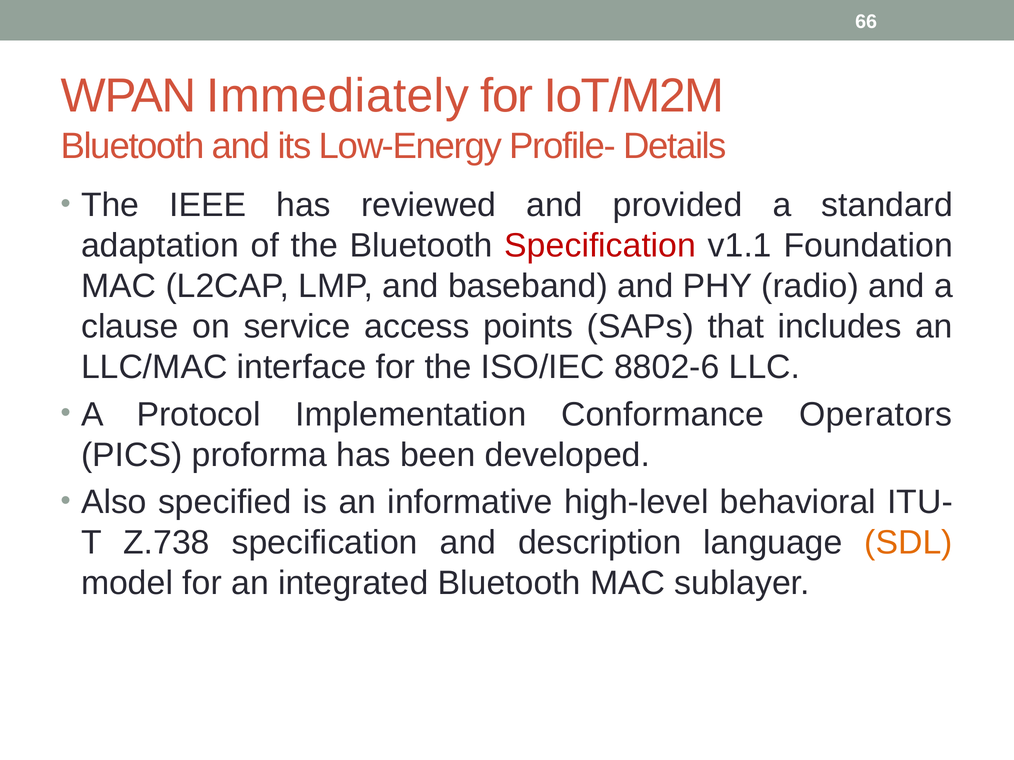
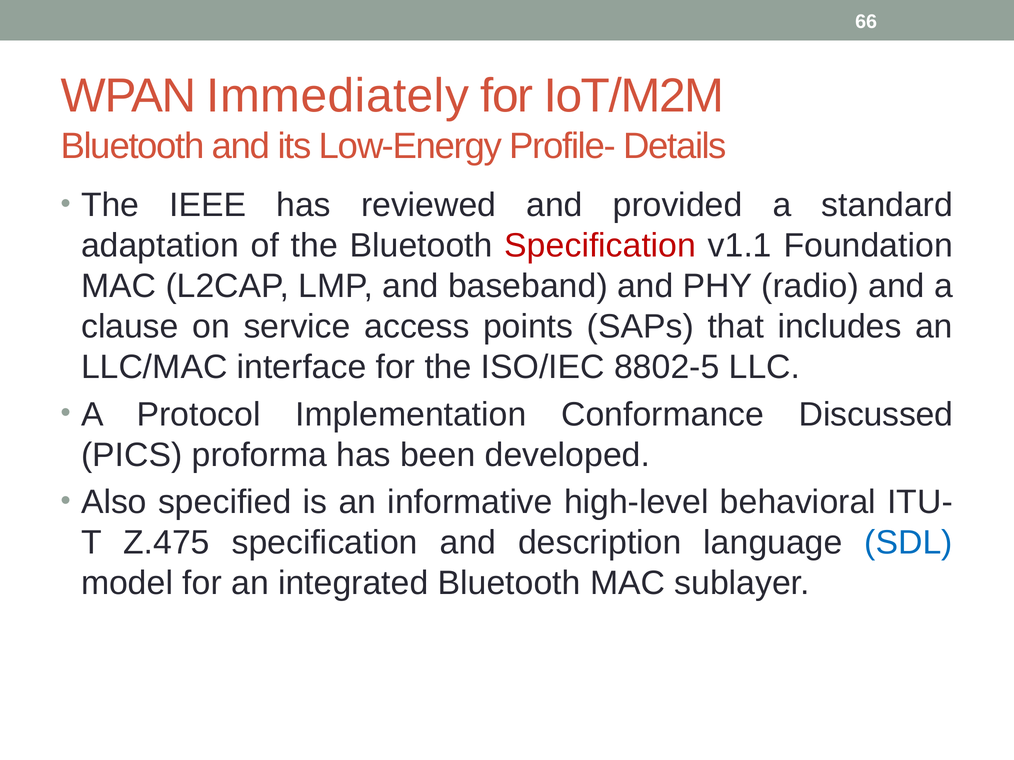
8802-6: 8802-6 -> 8802-5 (667, 367)
Operators: Operators -> Discussed (876, 415)
Z.738: Z.738 -> Z.475 (166, 543)
SDL colour: orange -> blue (909, 543)
